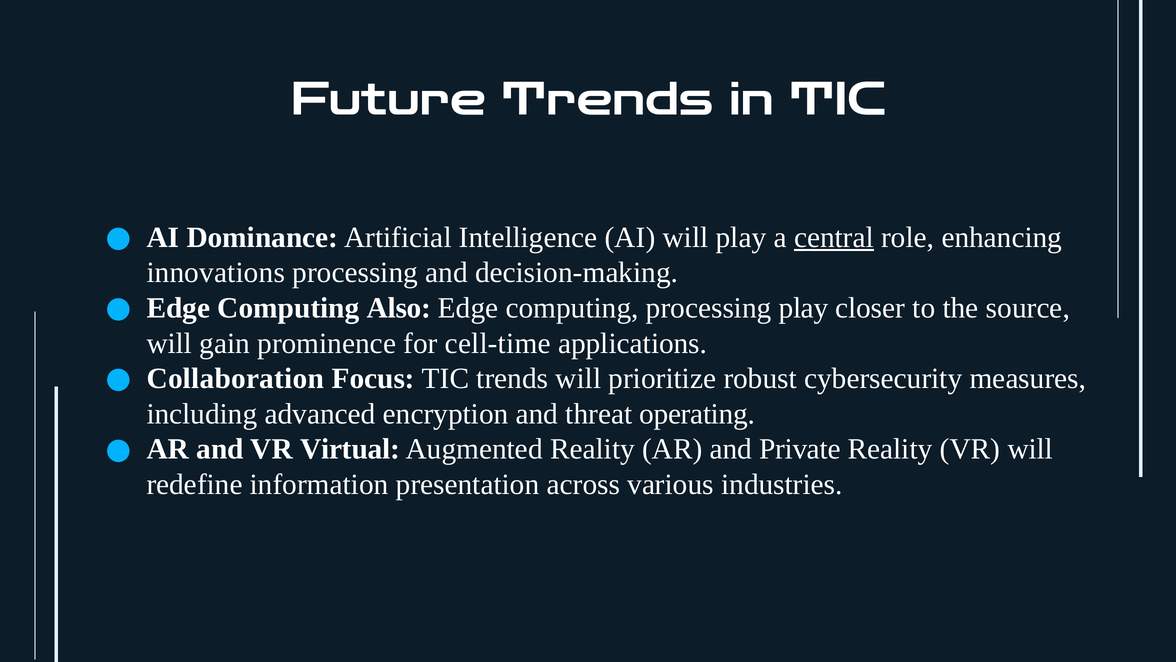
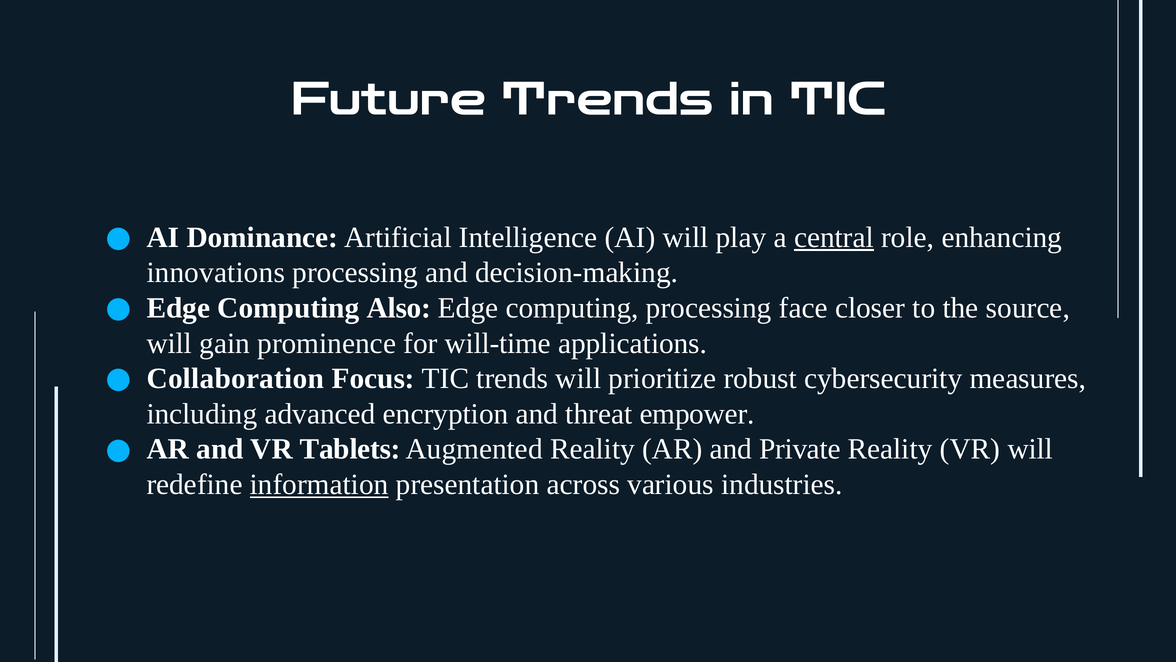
processing play: play -> face (803, 308)
cell-time: cell-time -> will-time (498, 343)
operating: operating -> empower (697, 414)
Virtual: Virtual -> Tablets (350, 449)
information underline: none -> present (319, 484)
